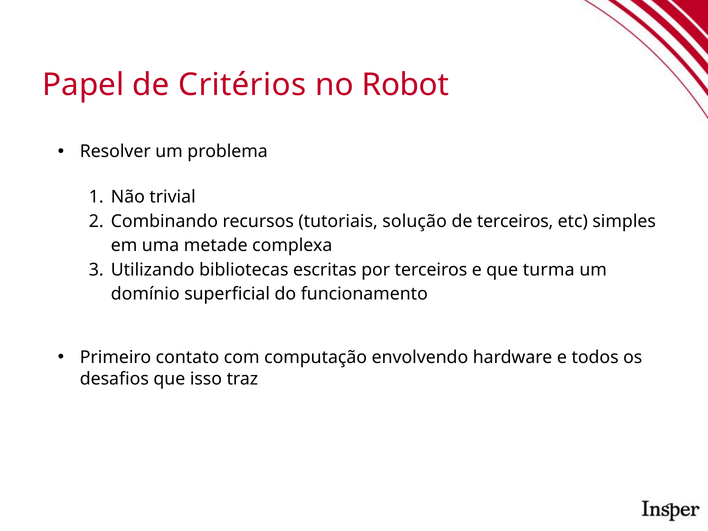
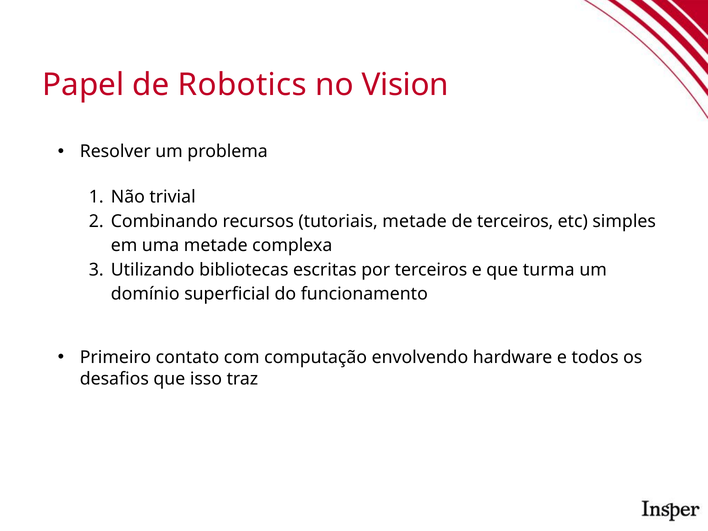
Critérios: Critérios -> Robotics (242, 85)
Robot: Robot -> Vision (405, 85)
tutoriais solução: solução -> metade (415, 221)
